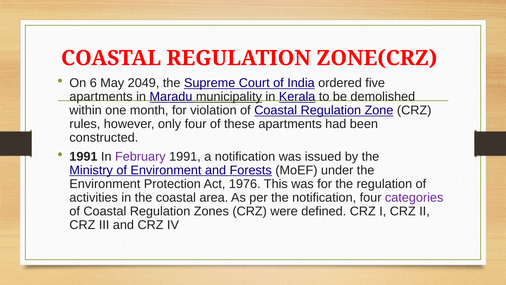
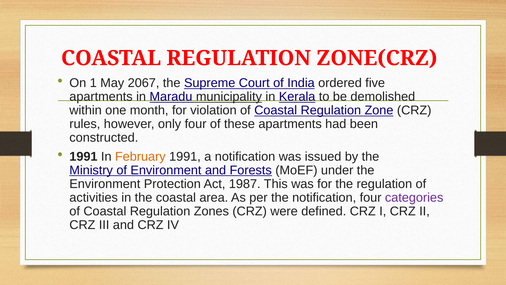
6: 6 -> 1 (93, 83)
2049: 2049 -> 2067 (144, 83)
February colour: purple -> orange (140, 156)
1976: 1976 -> 1987 (245, 184)
